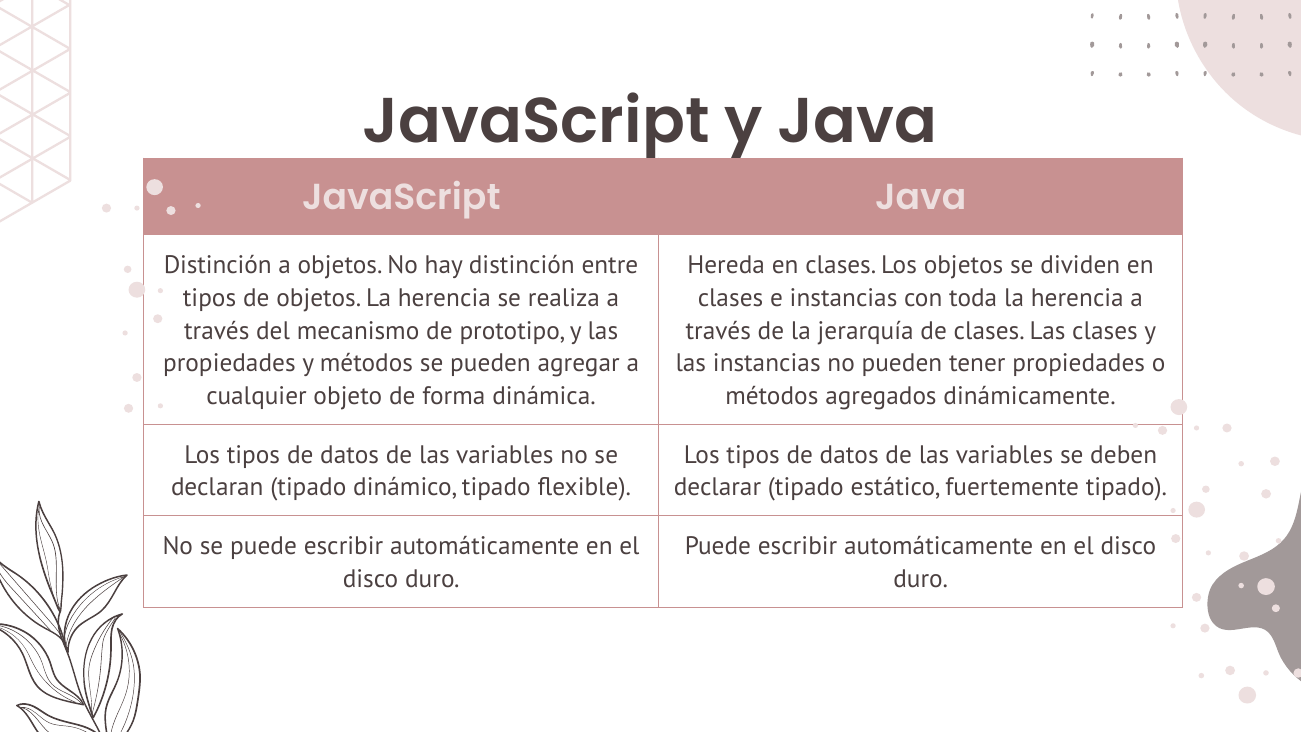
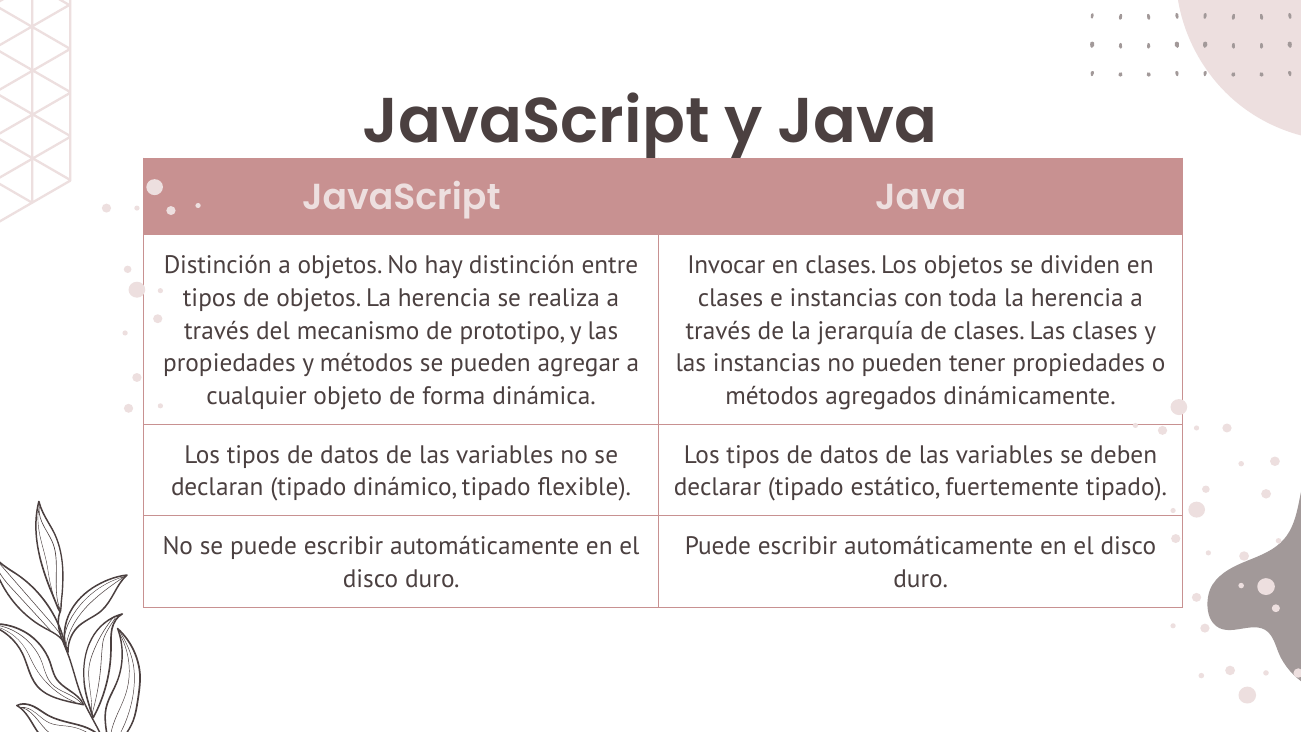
Hereda: Hereda -> Invocar (726, 265)
